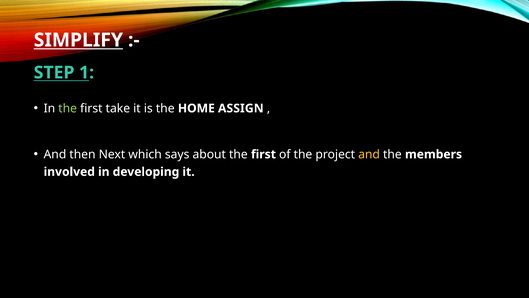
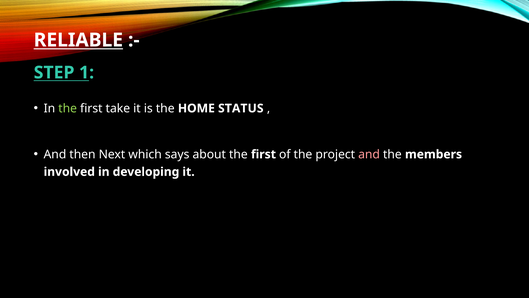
SIMPLIFY: SIMPLIFY -> RELIABLE (78, 40)
ASSIGN: ASSIGN -> STATUS (241, 108)
and colour: yellow -> pink (369, 154)
